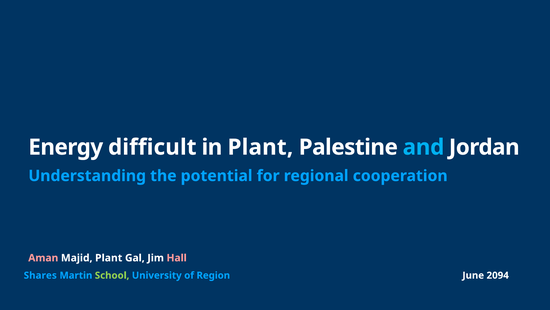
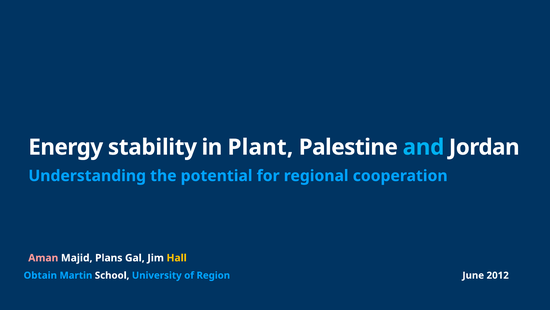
difficult: difficult -> stability (152, 147)
Majid Plant: Plant -> Plans (109, 257)
Hall colour: pink -> yellow (177, 257)
Shares: Shares -> Obtain (40, 275)
School colour: light green -> white (112, 275)
2094: 2094 -> 2012 (498, 275)
